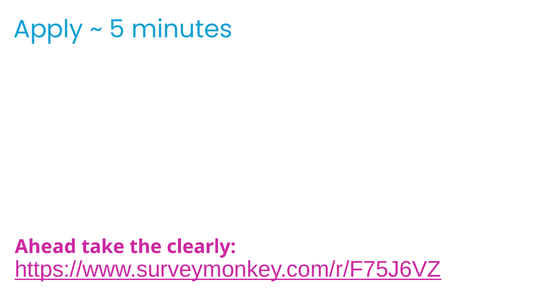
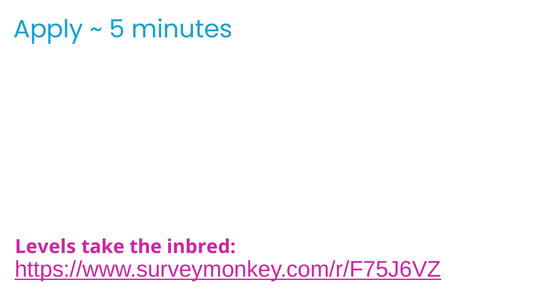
Ahead: Ahead -> Levels (45, 246)
clearly: clearly -> inbred (201, 246)
